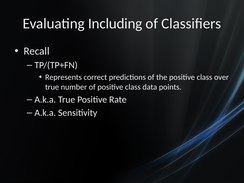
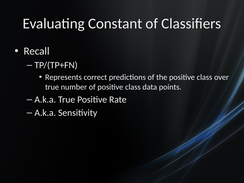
Including: Including -> Constant (115, 24)
